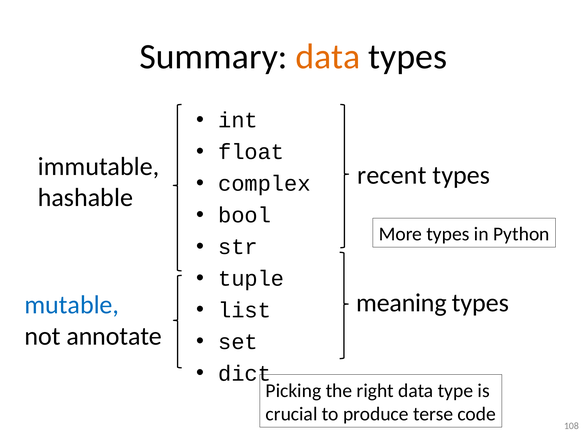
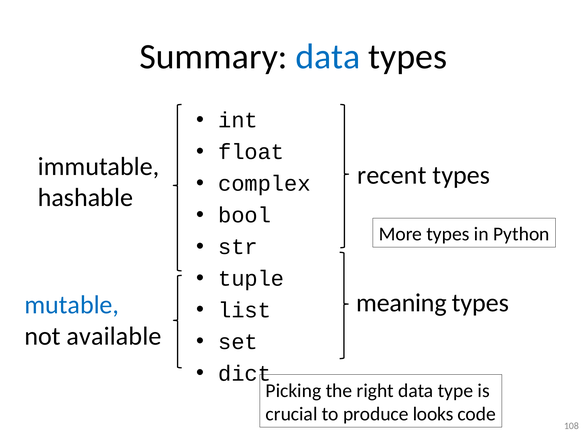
data colour: orange -> blue (328, 57)
annotate: annotate -> available (114, 336)
terse: terse -> looks (433, 414)
